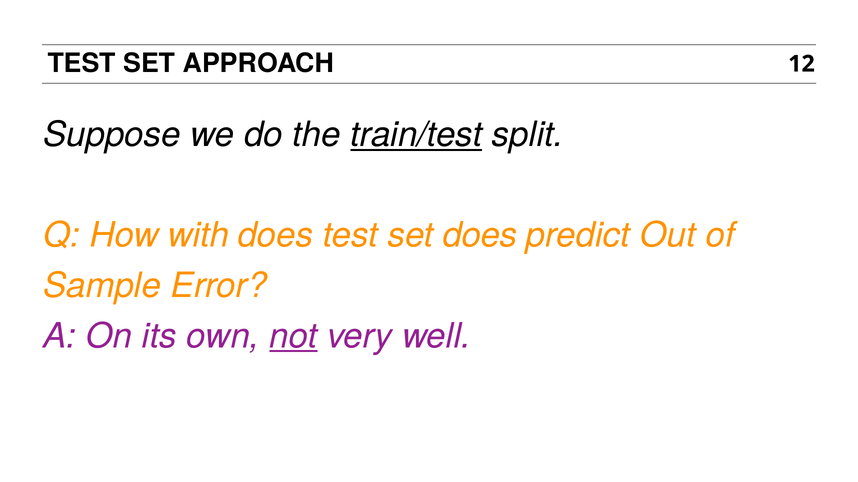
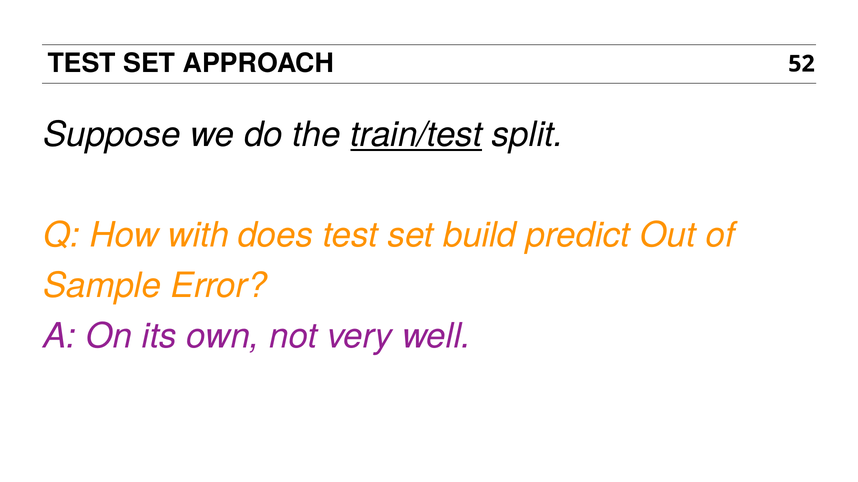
12: 12 -> 52 (801, 64)
set does: does -> build (480, 235)
not underline: present -> none (293, 336)
